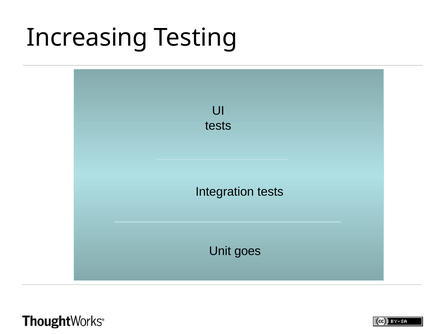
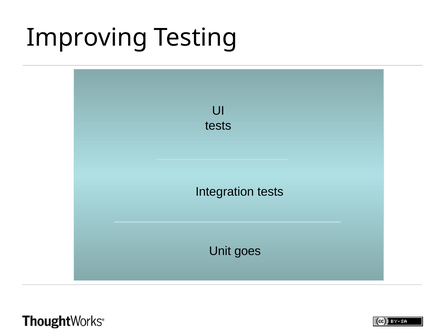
Increasing: Increasing -> Improving (87, 38)
